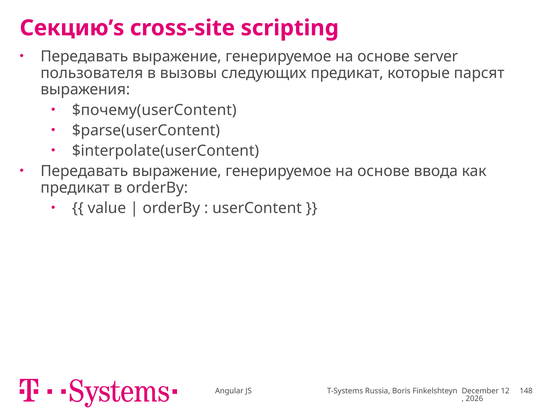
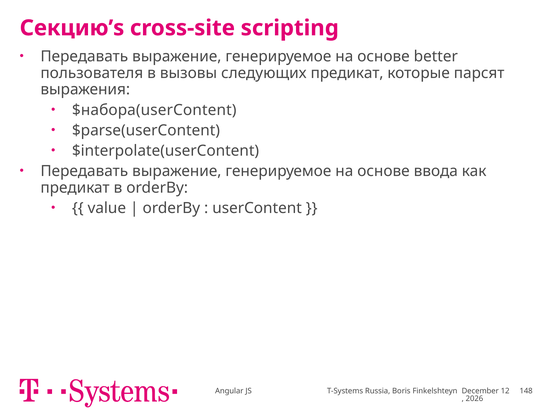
server: server -> better (436, 56)
$почему(userContent: $почему(userContent -> $набора(userContent (154, 110)
